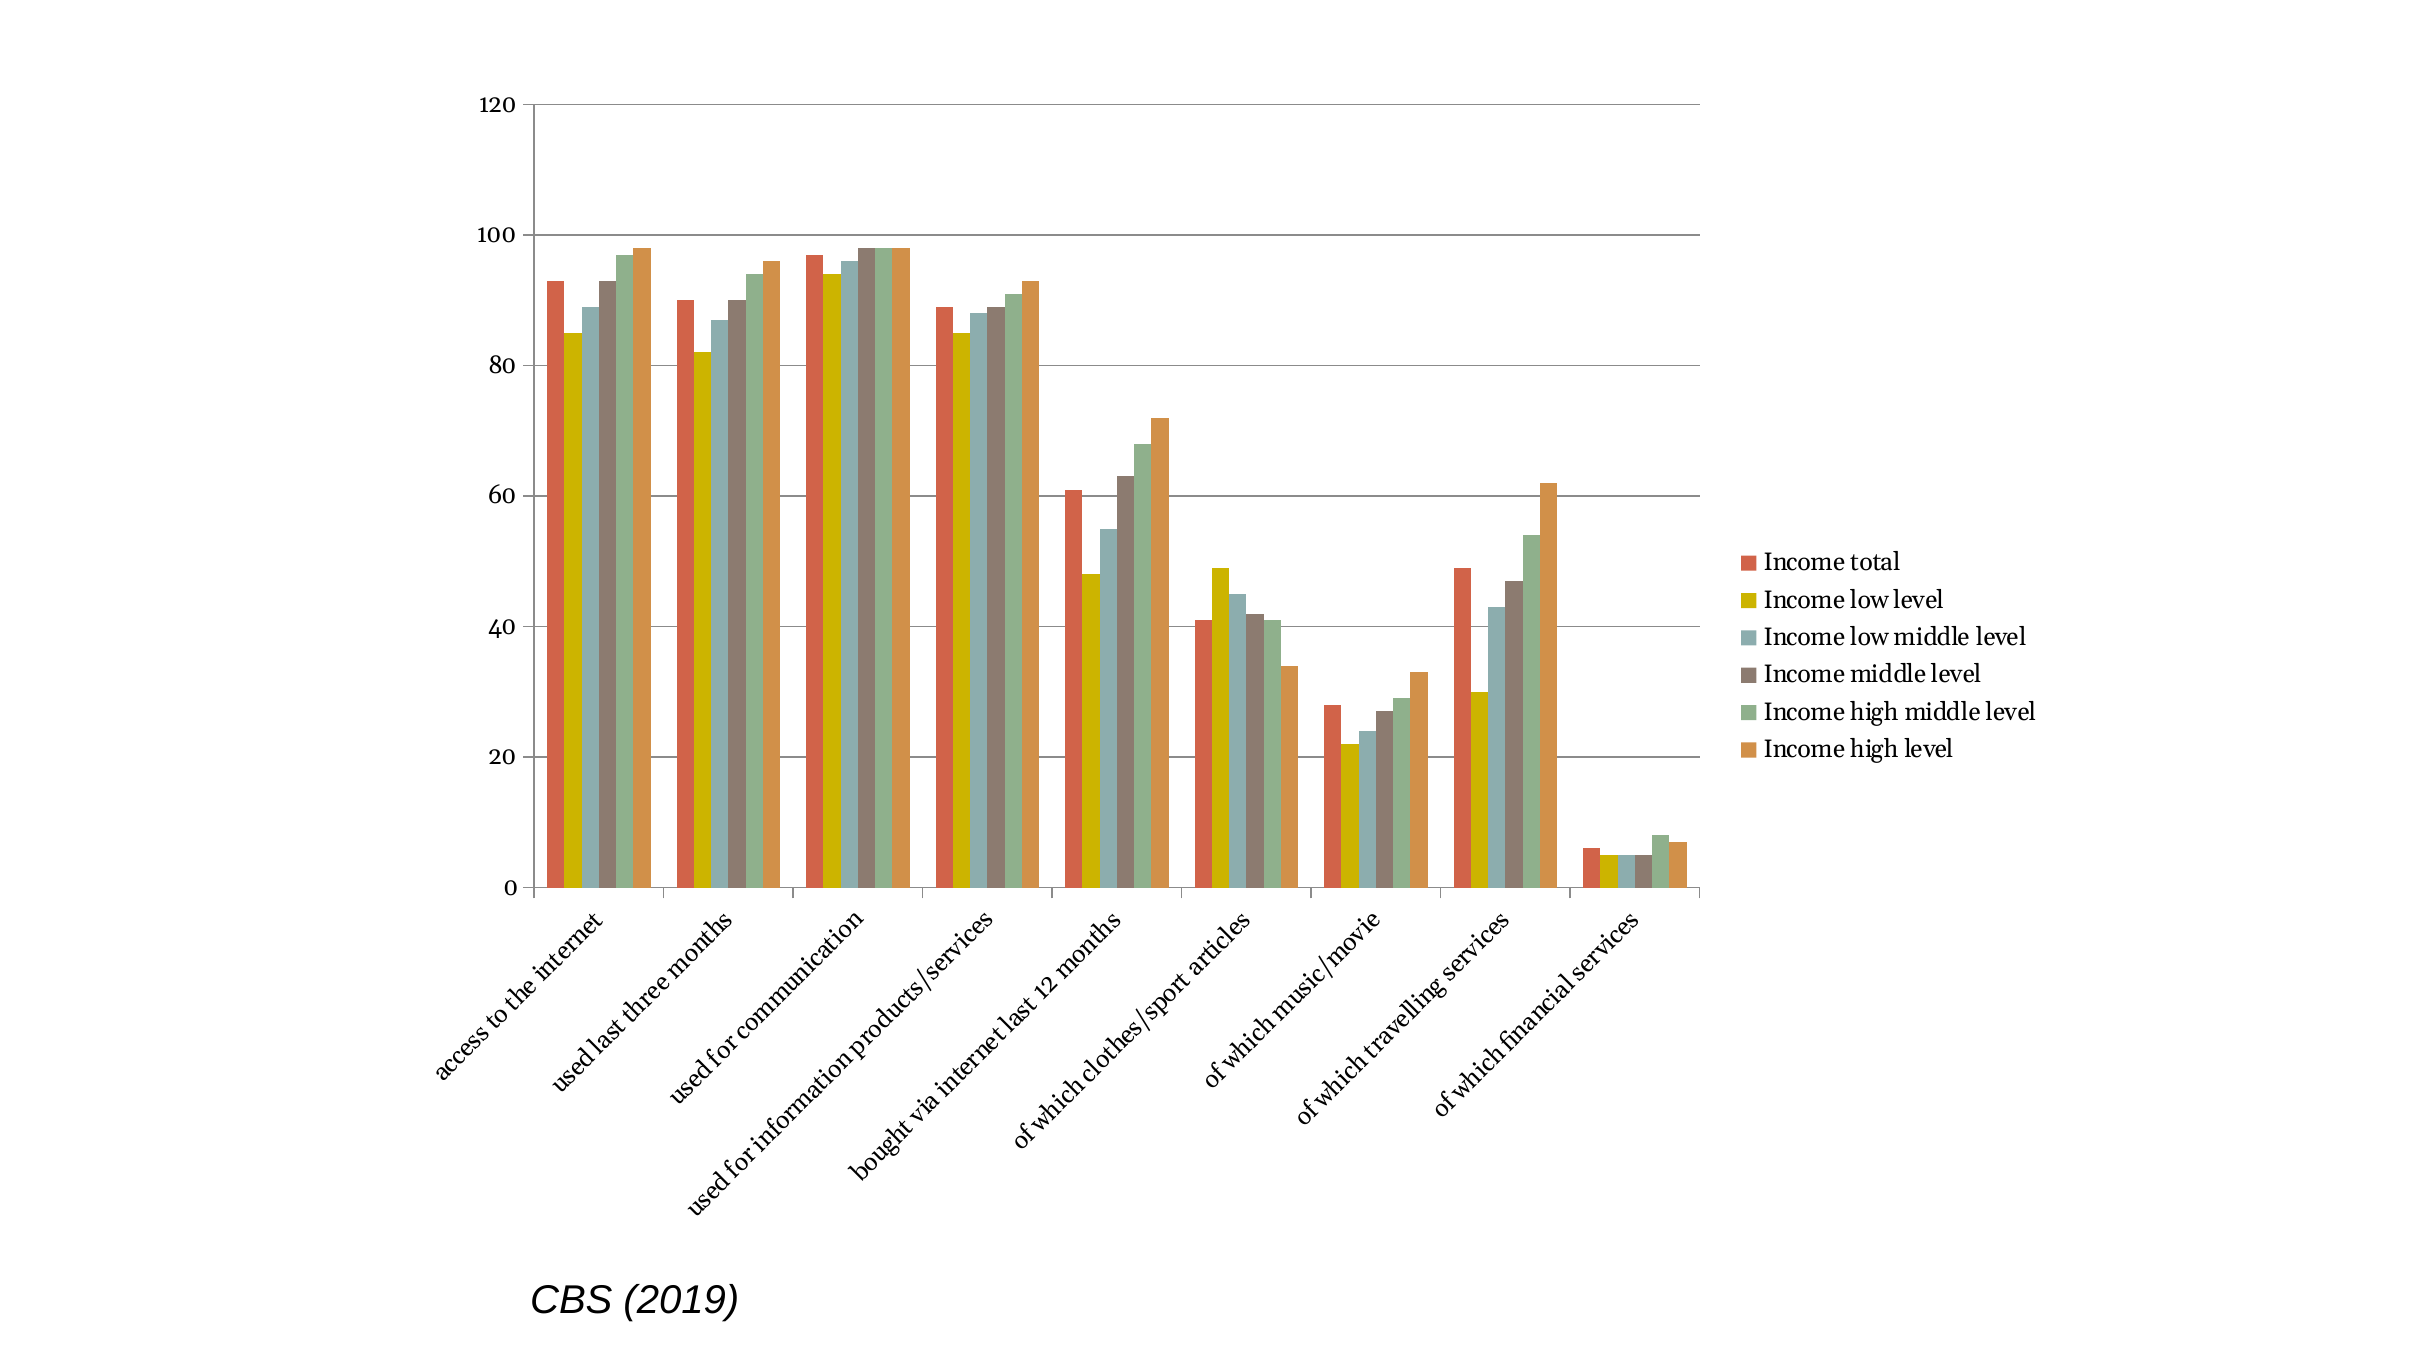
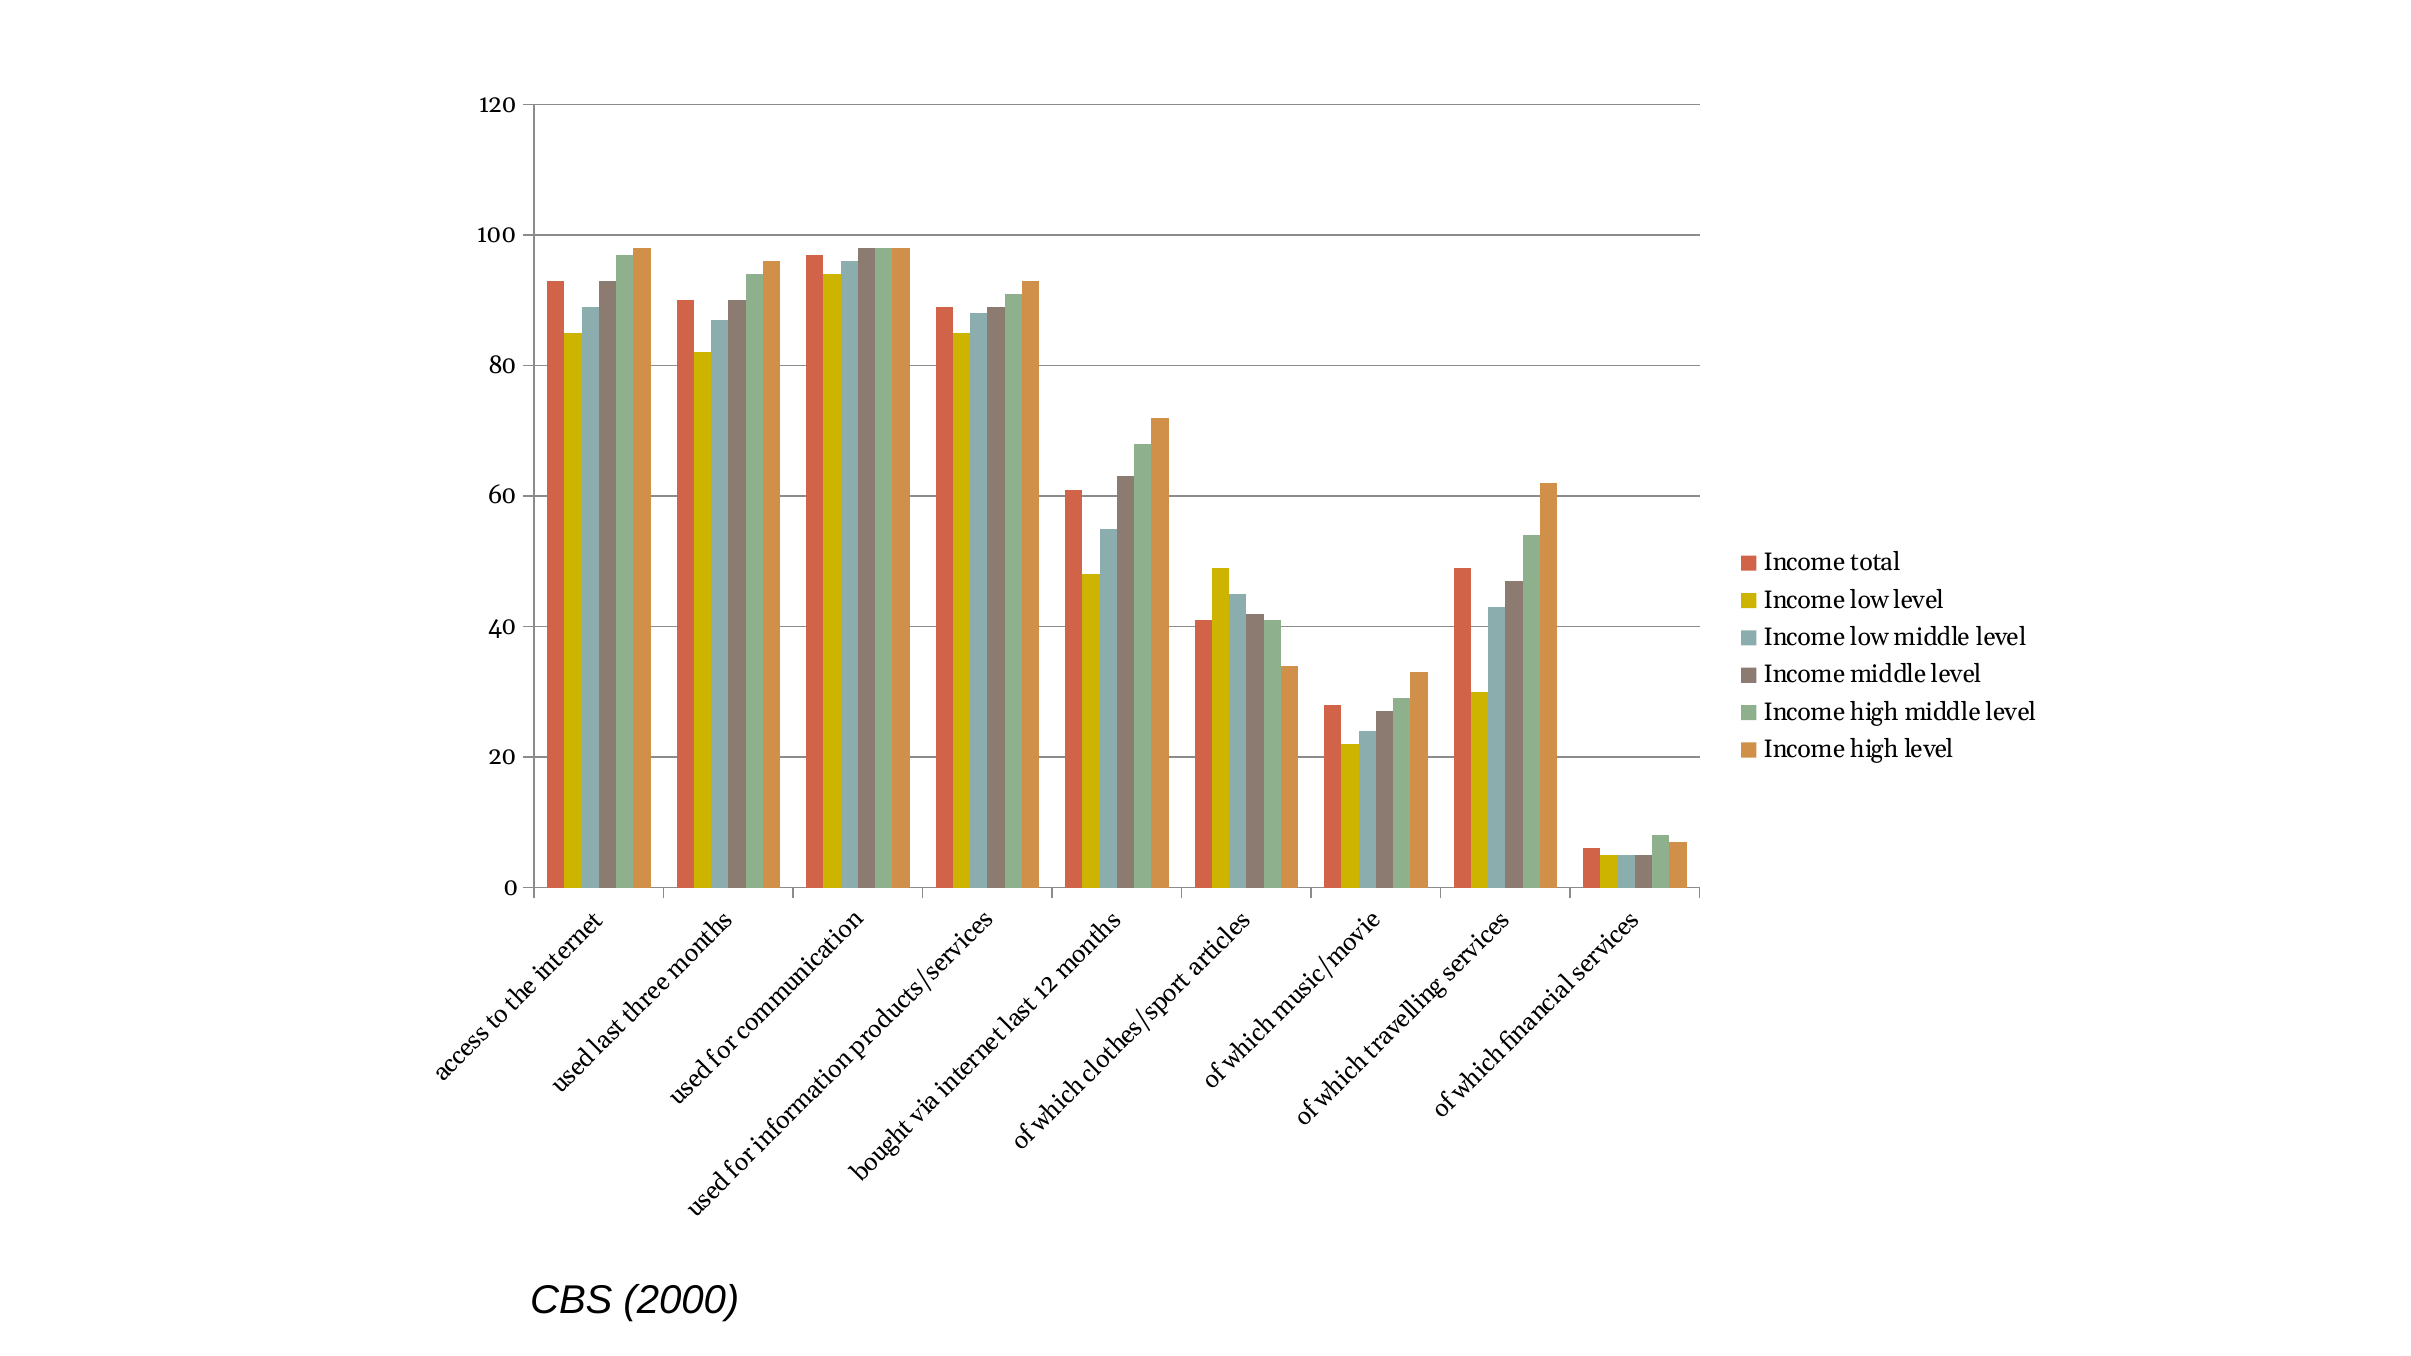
2019: 2019 -> 2000 (681, 1300)
